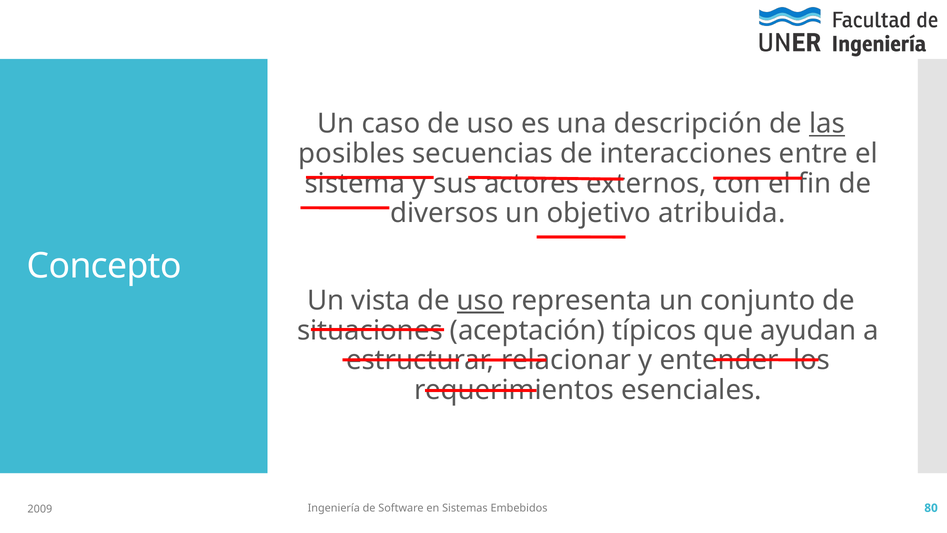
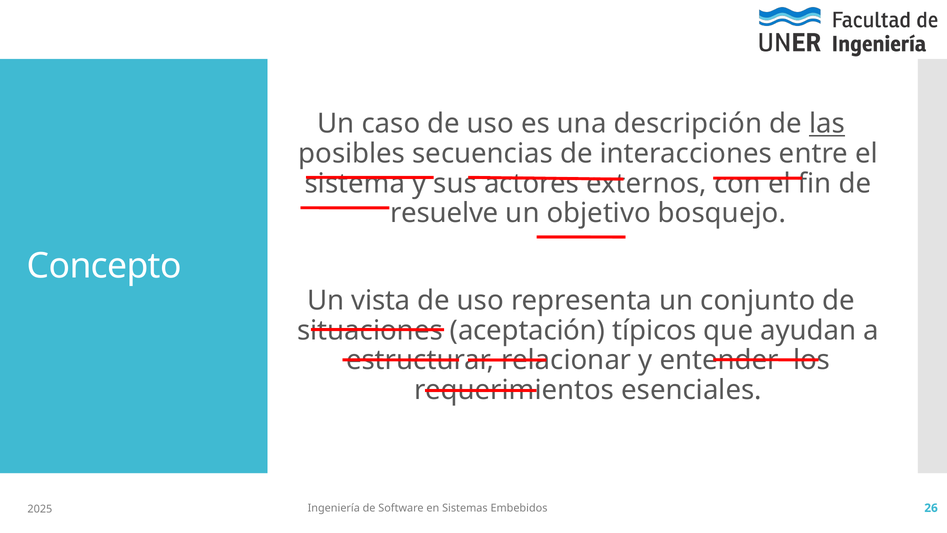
diversos: diversos -> resuelve (444, 213)
atribuida: atribuida -> bosquejo (722, 213)
uso underline: present -> none (480, 300)
80: 80 -> 26 (931, 508)
2009: 2009 -> 2025 (40, 509)
